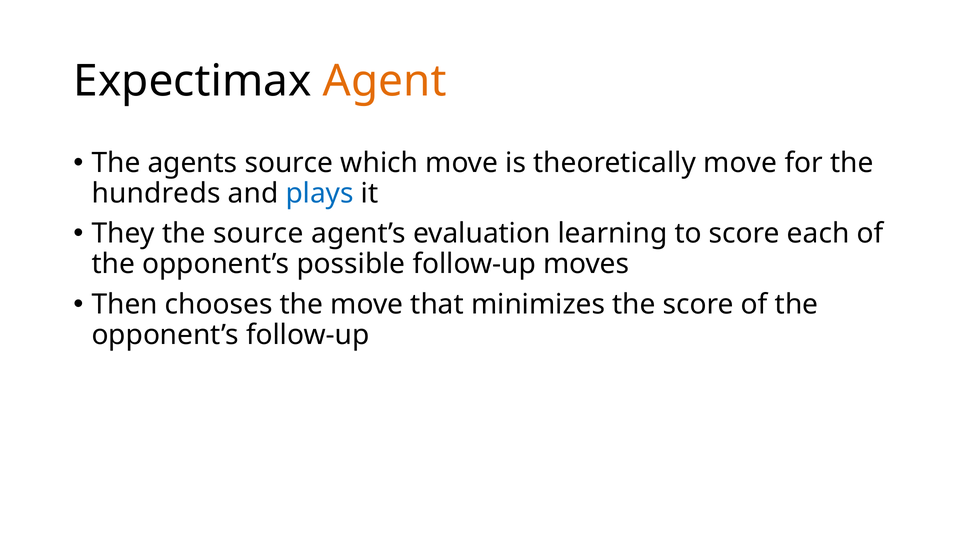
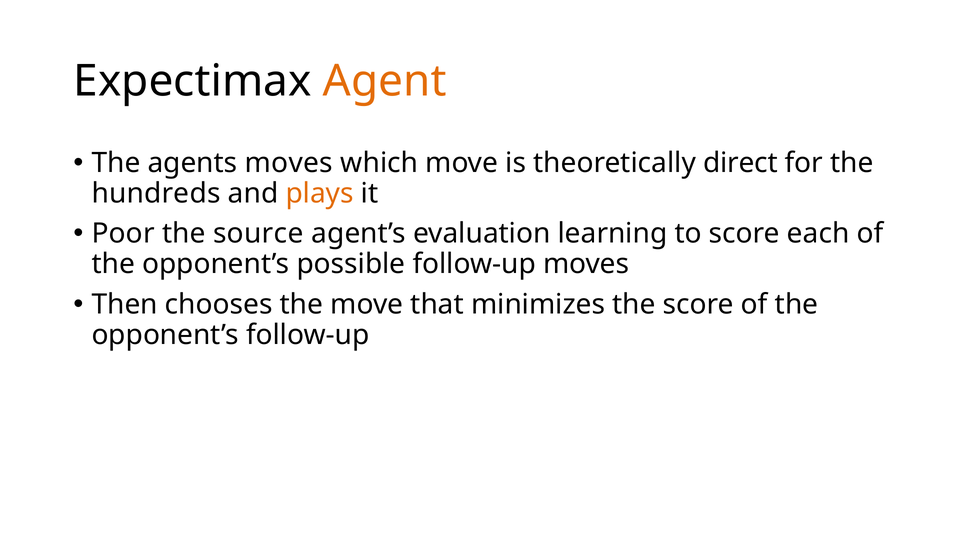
agents source: source -> moves (289, 163)
theoretically move: move -> direct (740, 163)
plays colour: blue -> orange (320, 193)
They: They -> Poor (123, 234)
